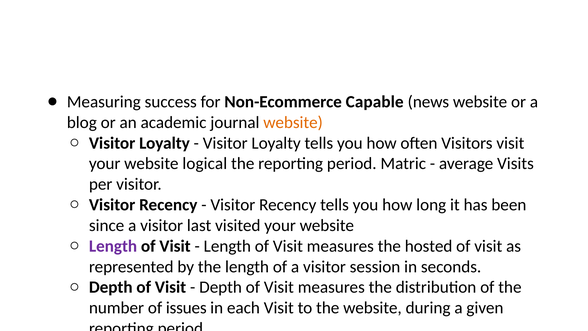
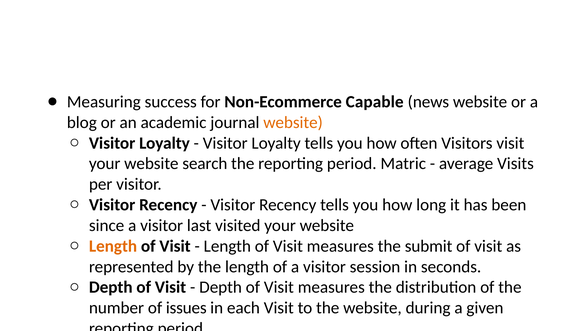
logical: logical -> search (205, 164)
Length colour: purple -> orange (113, 246)
hosted: hosted -> submit (429, 246)
